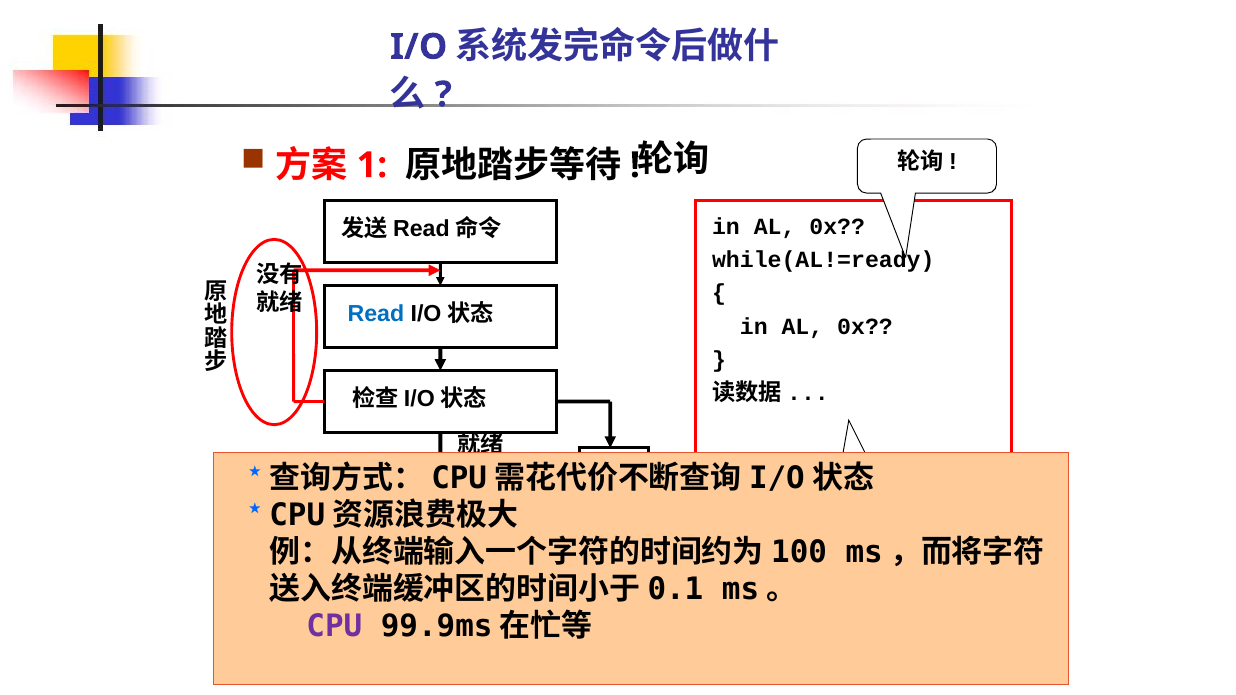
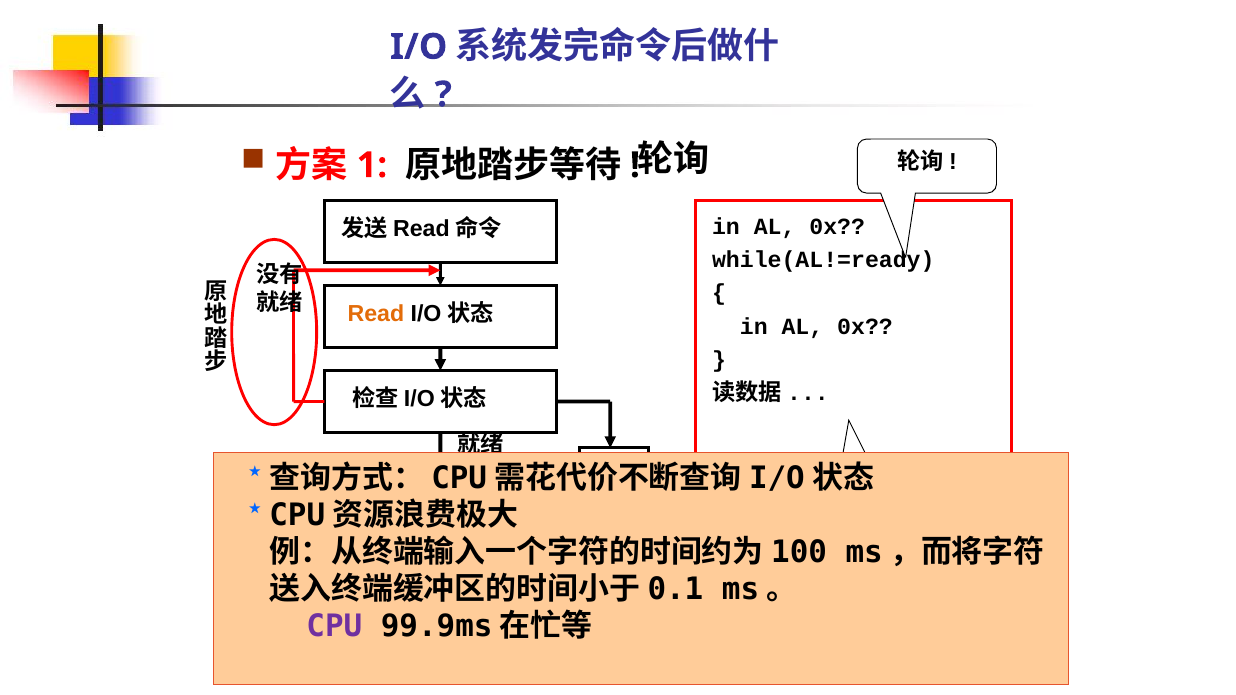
Read colour: blue -> orange (376, 314)
